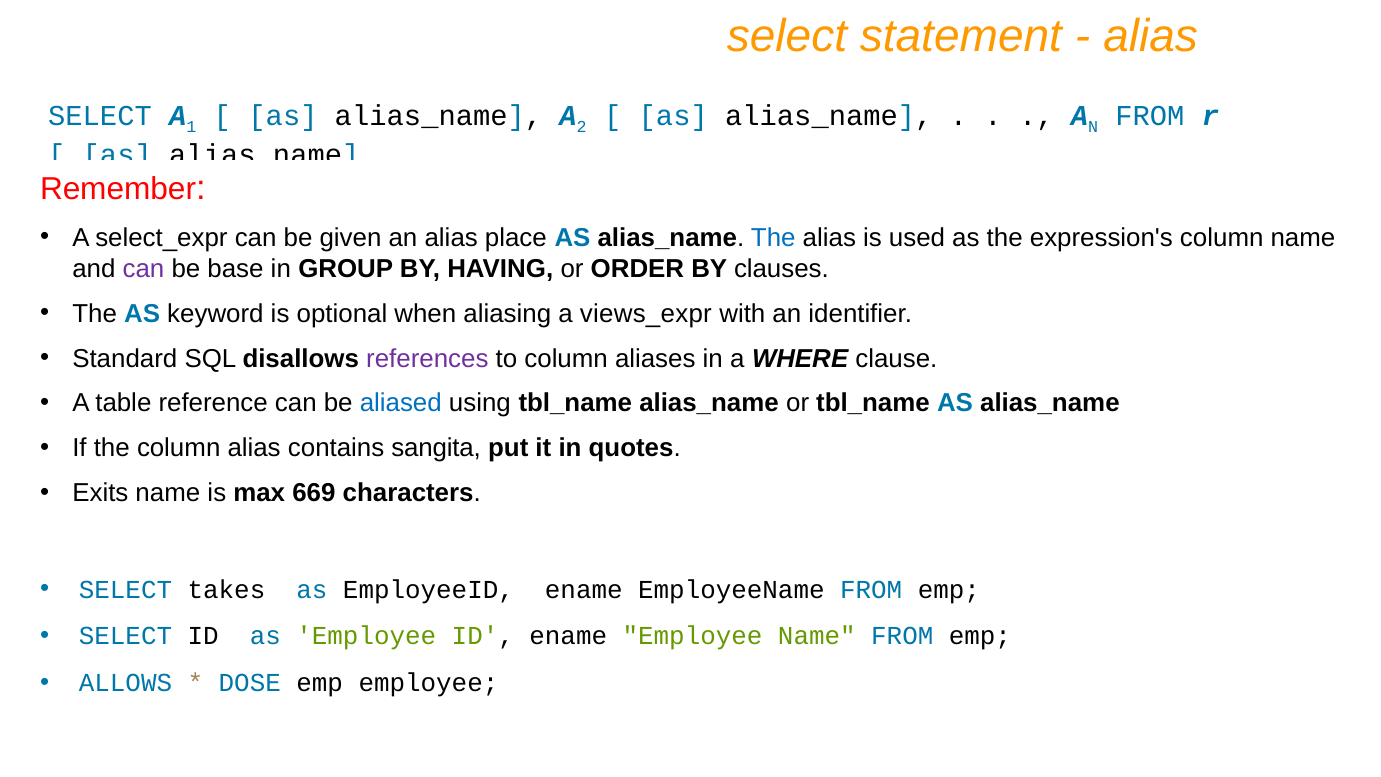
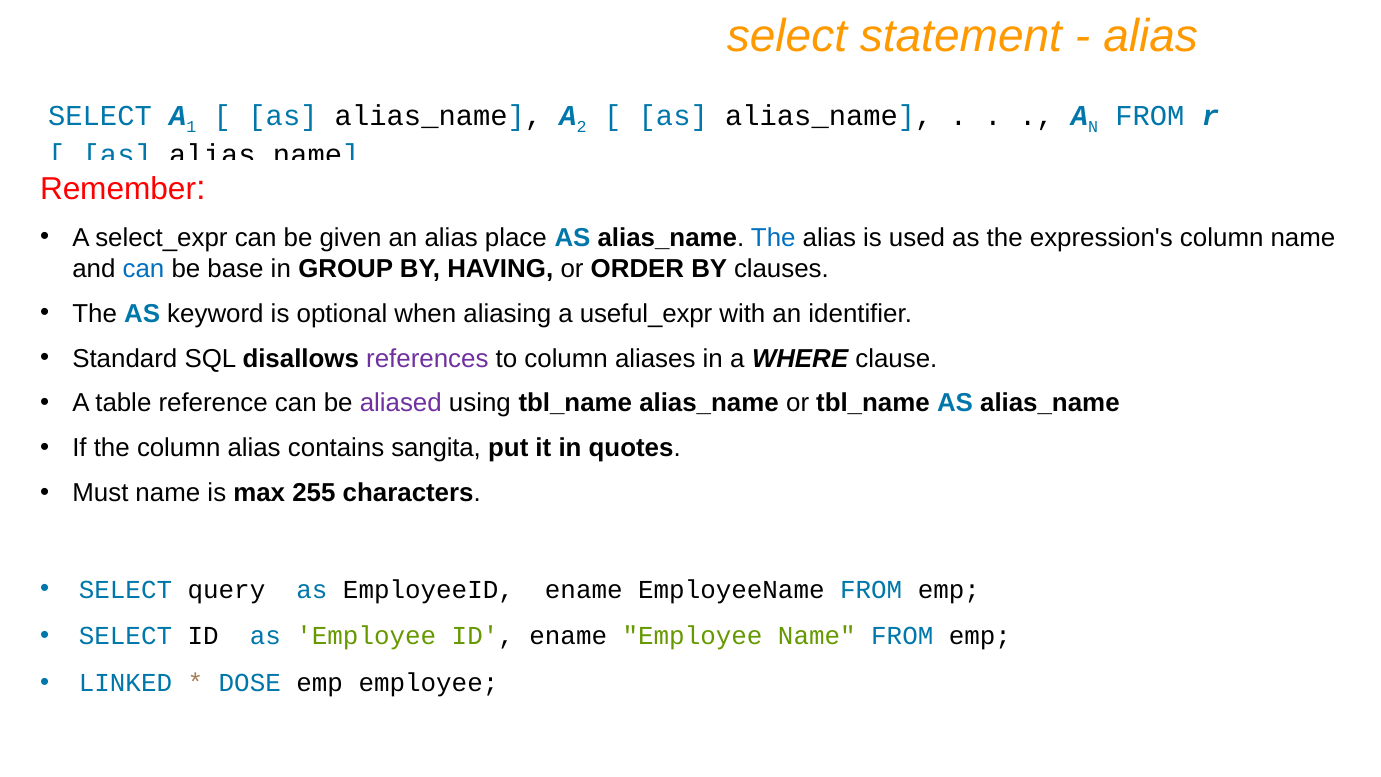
can colour: purple -> blue (143, 269)
views_expr: views_expr -> useful_expr (646, 314)
aliased colour: blue -> purple (401, 403)
Exits: Exits -> Must (100, 493)
669: 669 -> 255 (314, 493)
takes: takes -> query (226, 590)
ALLOWS: ALLOWS -> LINKED (125, 683)
